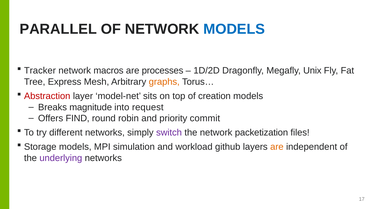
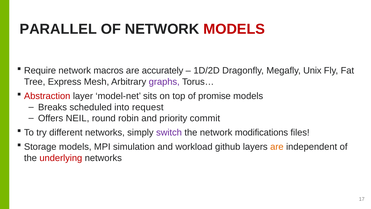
MODELS colour: blue -> red (234, 29)
Tracker: Tracker -> Require (40, 71)
processes: processes -> accurately (163, 71)
graphs colour: orange -> purple (164, 82)
creation: creation -> promise (214, 96)
magnitude: magnitude -> scheduled (91, 107)
FIND: FIND -> NEIL (77, 118)
packetization: packetization -> modifications (261, 132)
underlying colour: purple -> red (61, 158)
